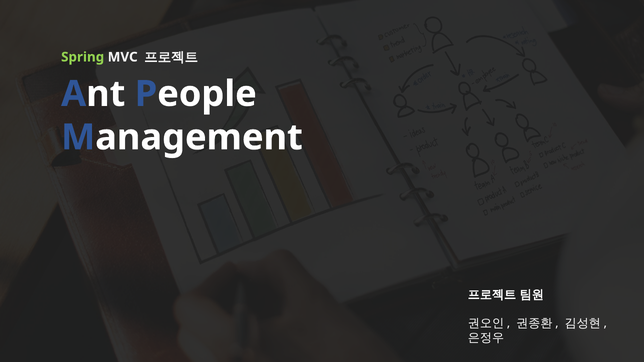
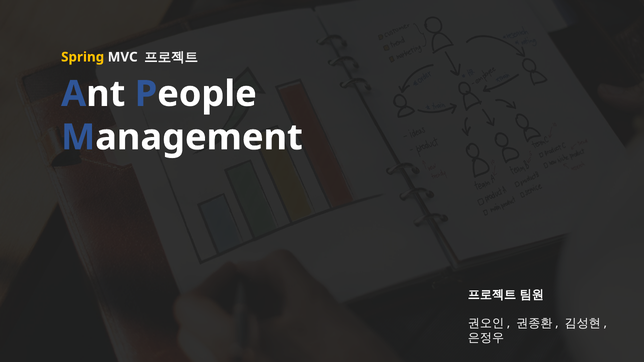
Spring colour: light green -> yellow (83, 57)
